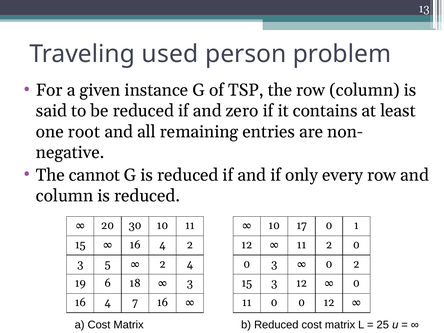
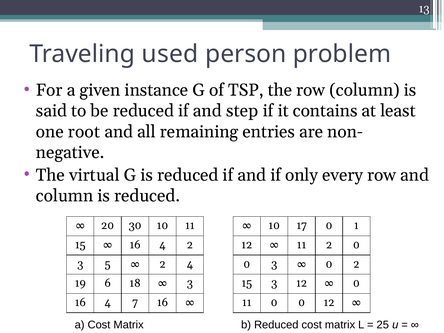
zero: zero -> step (242, 111)
cannot: cannot -> virtual (94, 175)
